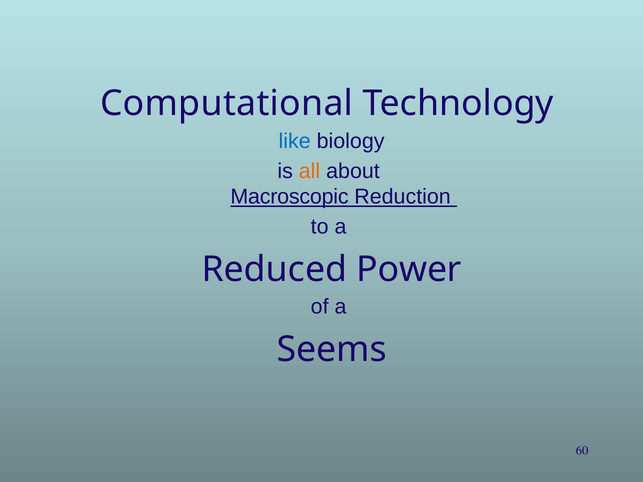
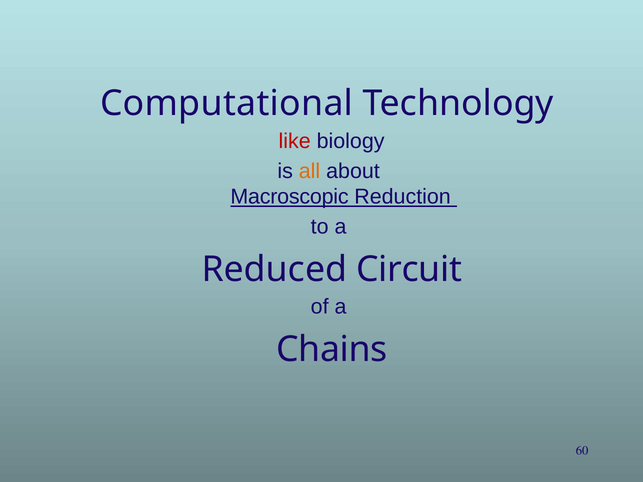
like colour: blue -> red (295, 141)
Power: Power -> Circuit (409, 269)
Seems: Seems -> Chains (332, 349)
